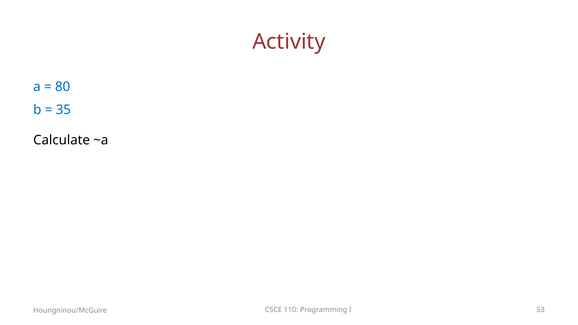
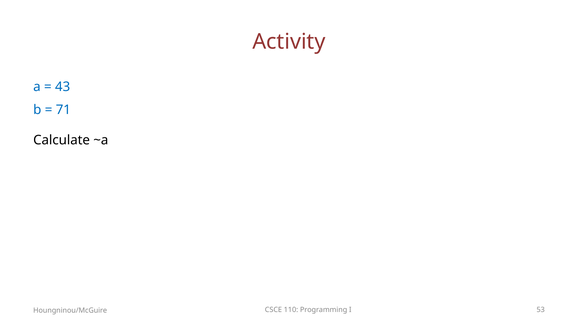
80: 80 -> 43 (63, 87)
35: 35 -> 71 (63, 110)
